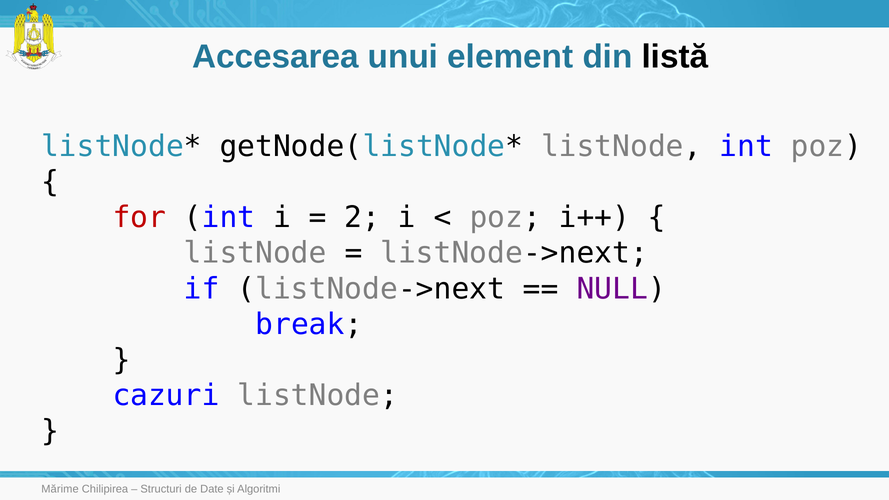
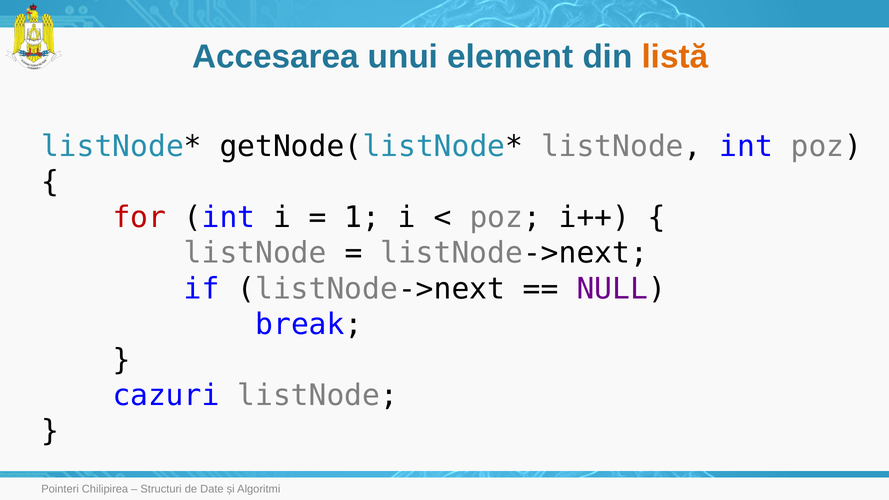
listă colour: black -> orange (675, 57)
2: 2 -> 1 (362, 218)
Mărime: Mărime -> Pointeri (60, 489)
